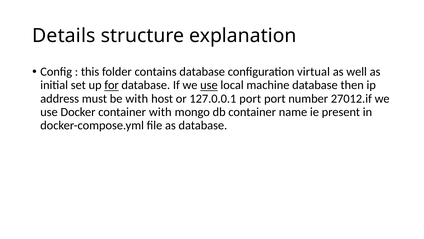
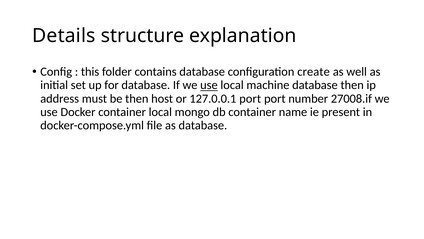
virtual: virtual -> create (314, 72)
for underline: present -> none (112, 85)
be with: with -> then (137, 98)
27012.if: 27012.if -> 27008.if (351, 98)
container with: with -> local (160, 112)
